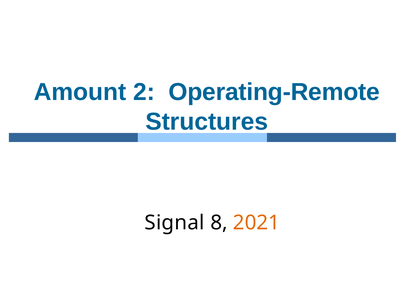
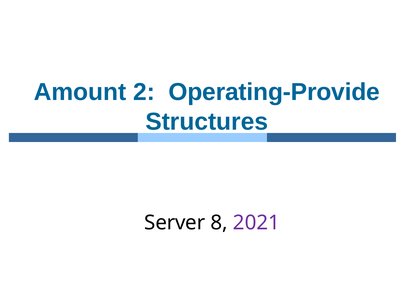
Operating-Remote: Operating-Remote -> Operating-Provide (274, 92)
Signal: Signal -> Server (175, 223)
2021 colour: orange -> purple (256, 223)
